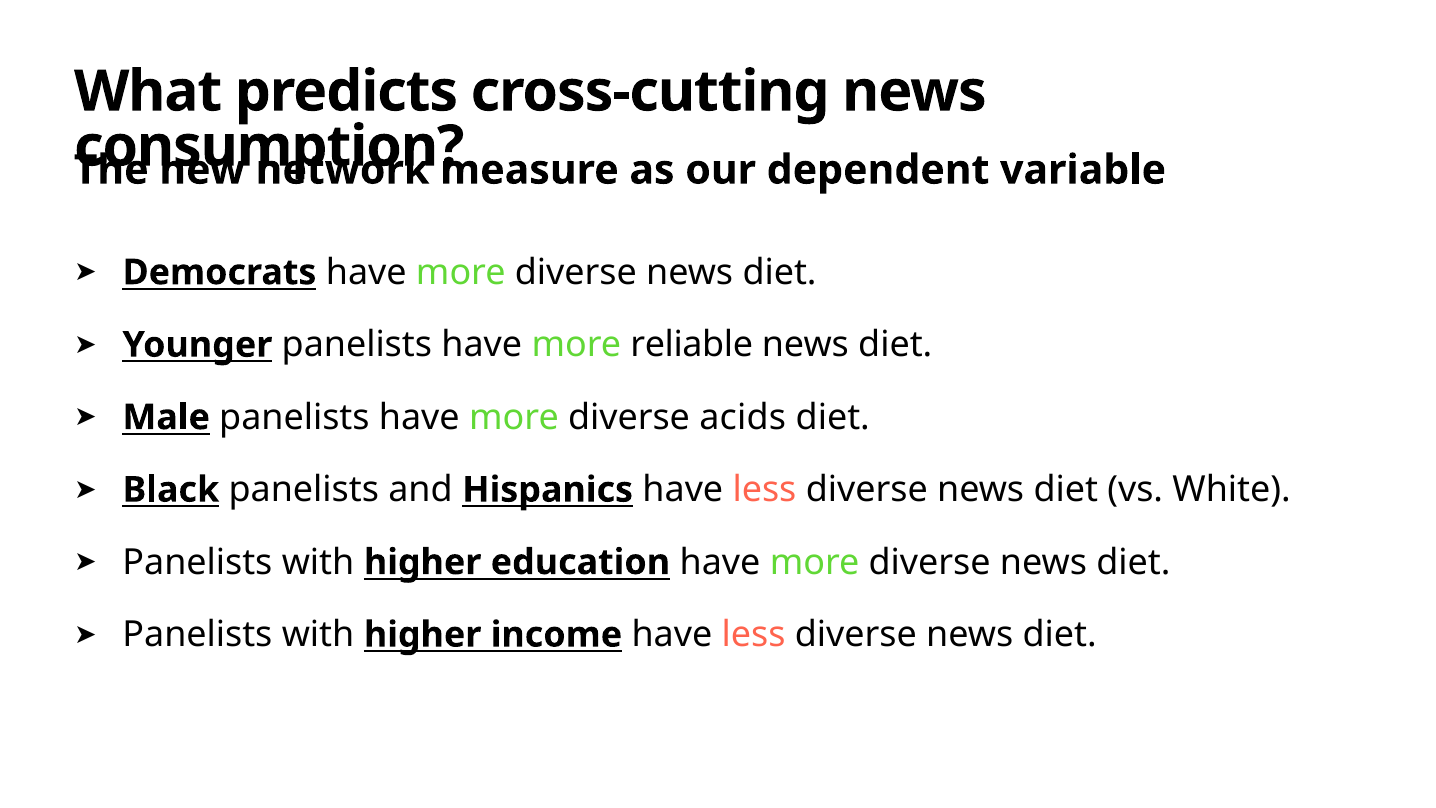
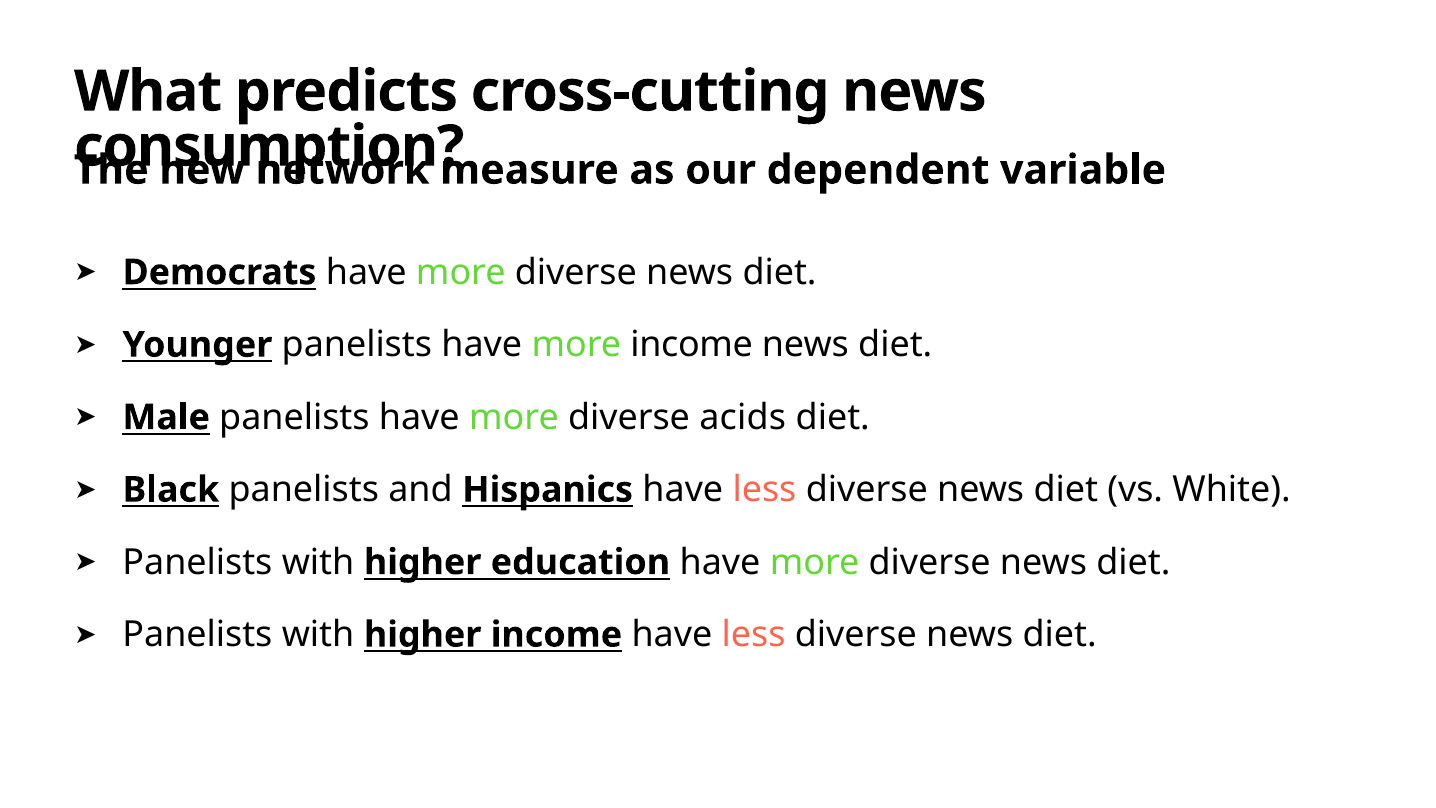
more reliable: reliable -> income (692, 345)
